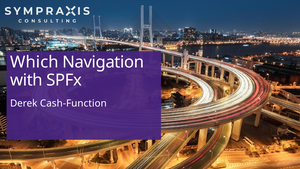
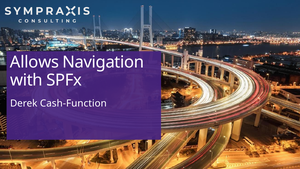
Which: Which -> Allows (34, 62)
